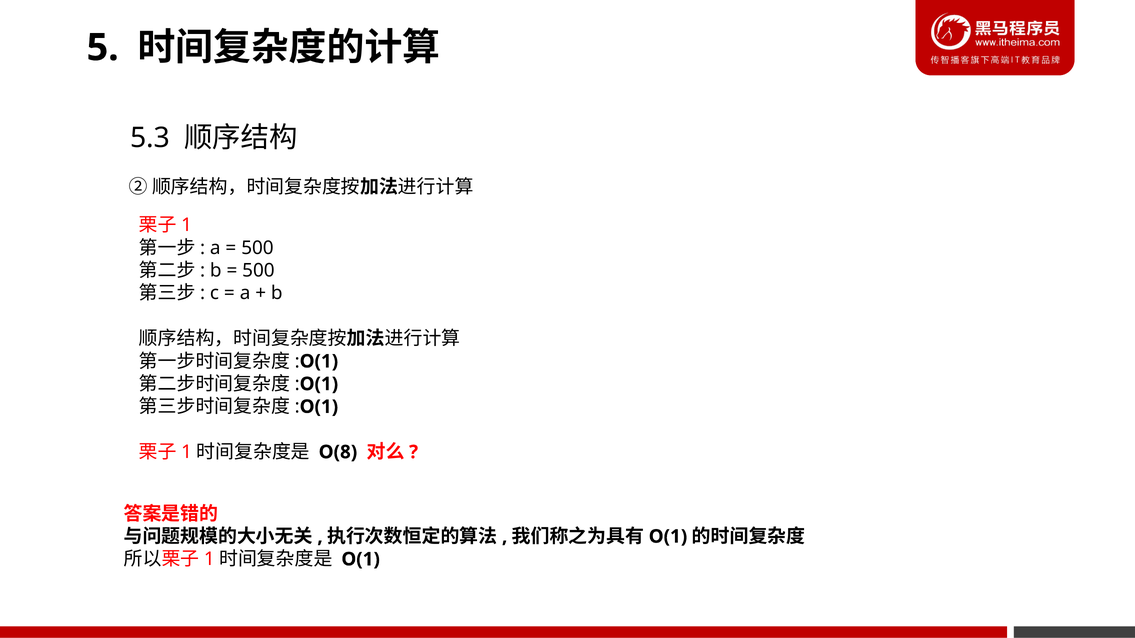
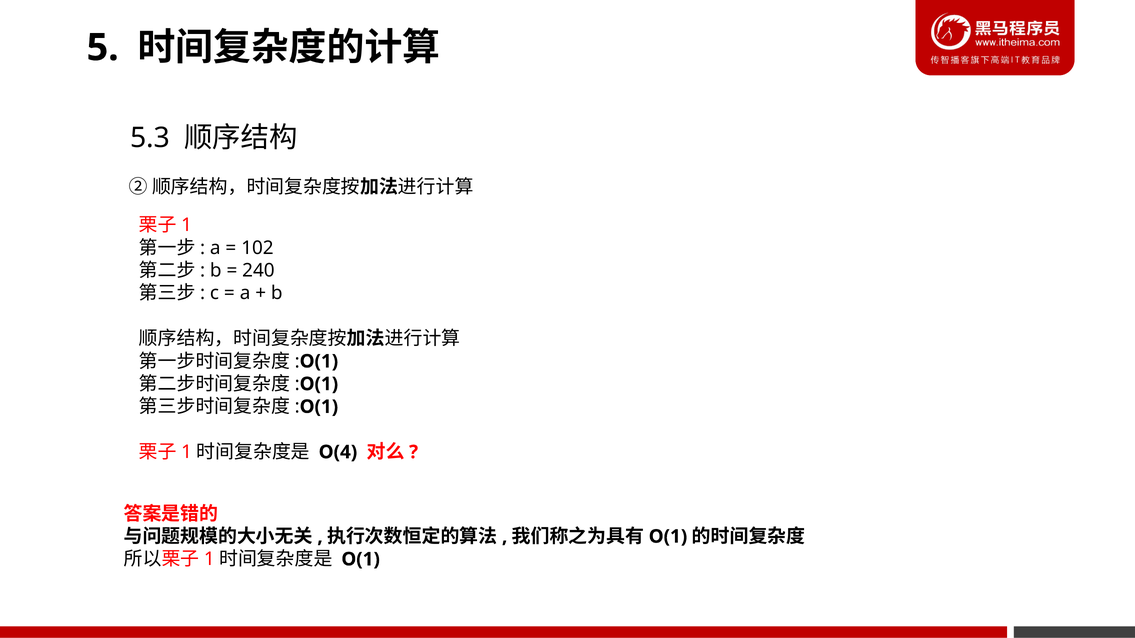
500: 500 -> 102 (257, 248)
500: 500 -> 240 (258, 271)
O(8: O(8 -> O(4 (338, 452)
